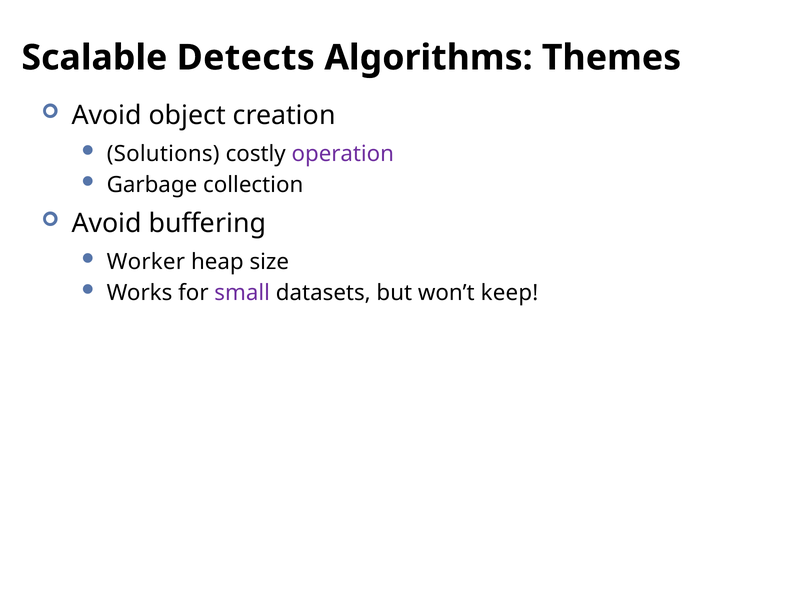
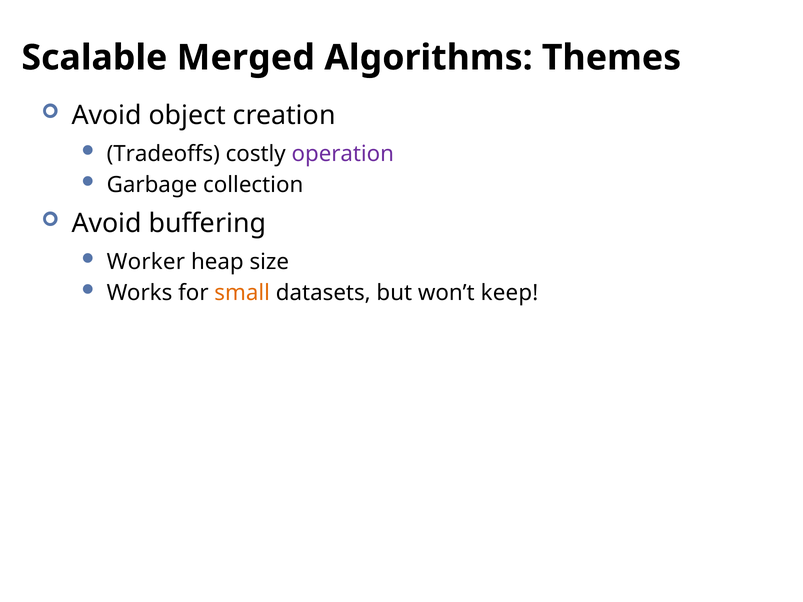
Detects: Detects -> Merged (246, 58)
Solutions: Solutions -> Tradeoffs (163, 154)
small colour: purple -> orange (242, 293)
